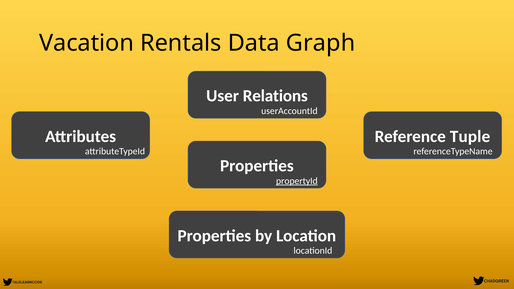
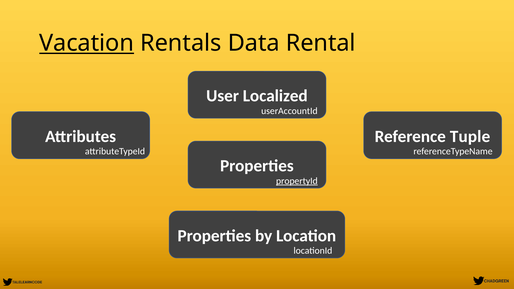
Vacation underline: none -> present (87, 43)
Graph: Graph -> Rental (321, 43)
Relations: Relations -> Localized (275, 96)
